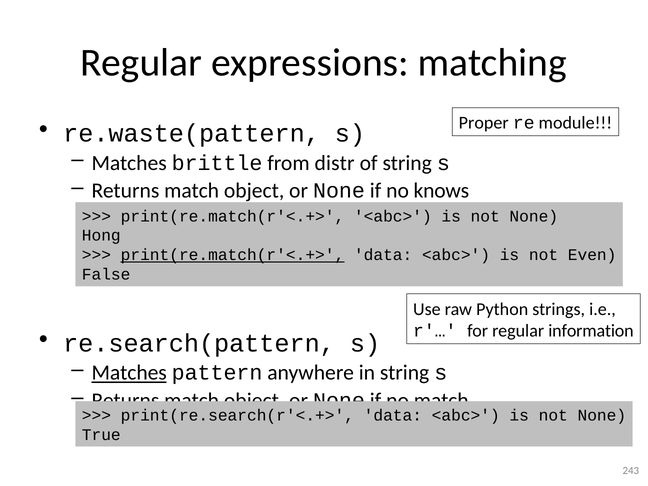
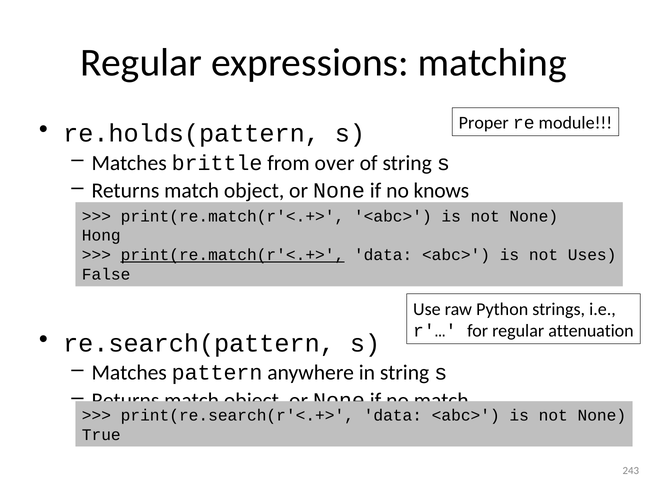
re.waste(pattern: re.waste(pattern -> re.holds(pattern (192, 134)
distr: distr -> over (335, 163)
Even: Even -> Uses (592, 255)
information: information -> attenuation (591, 331)
Matches underline: present -> none (129, 373)
